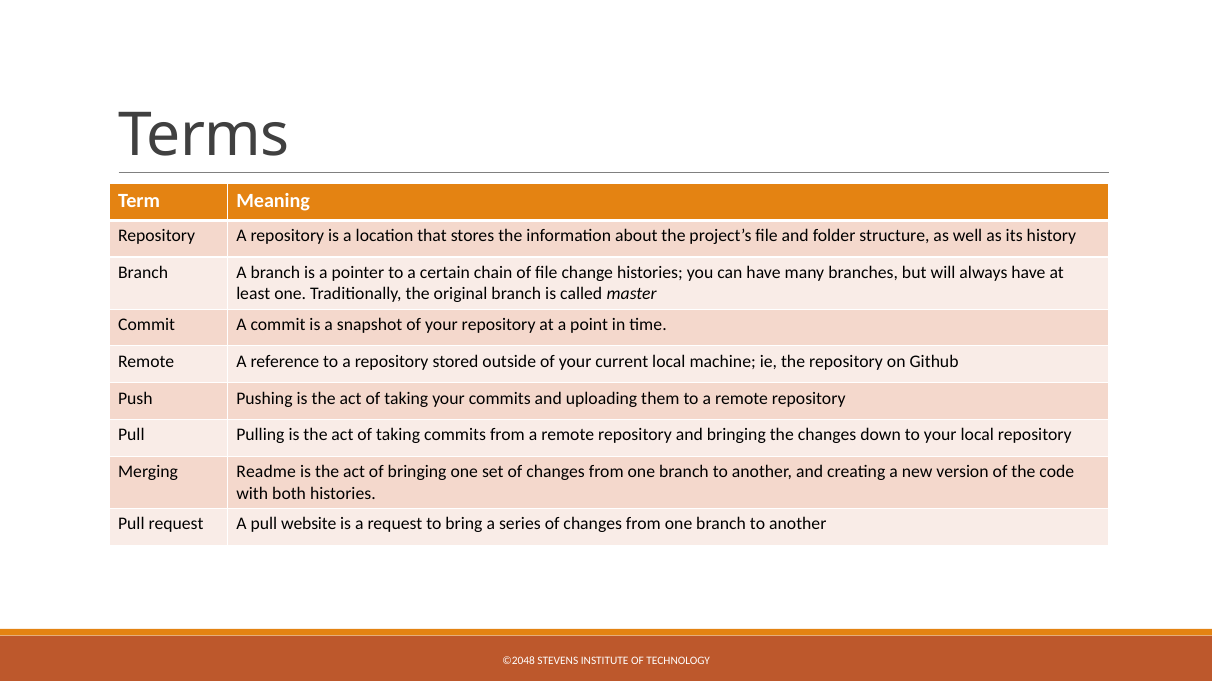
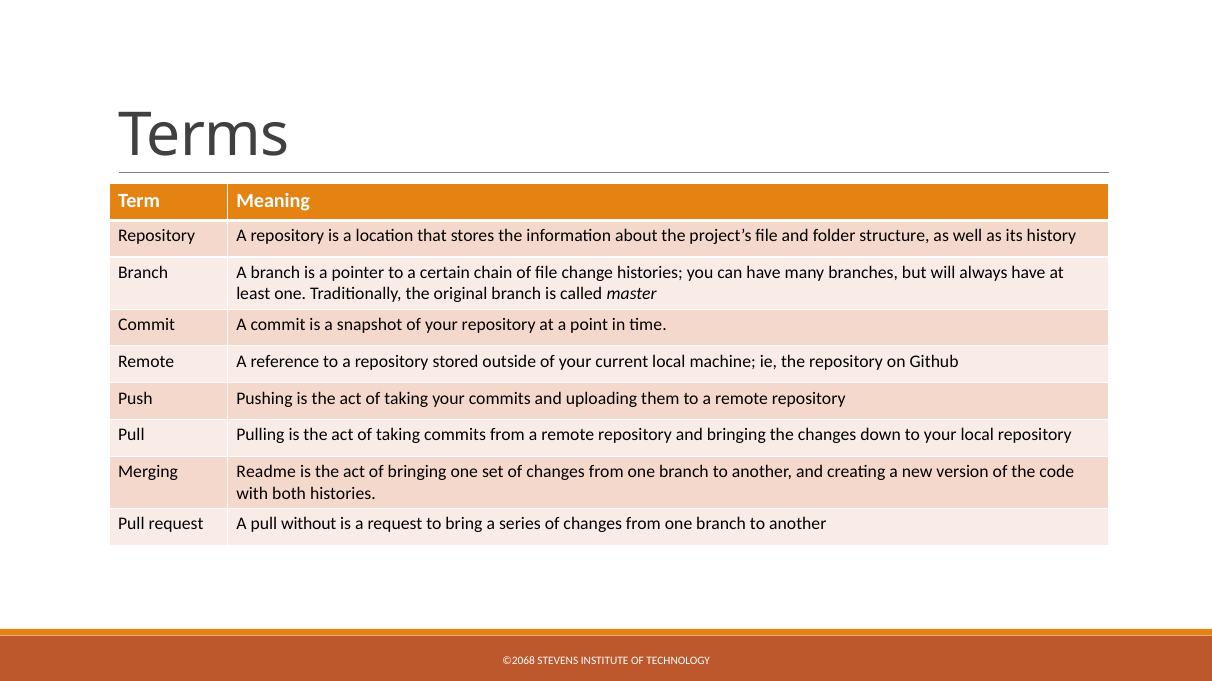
website: website -> without (309, 525)
©2048: ©2048 -> ©2068 (519, 661)
